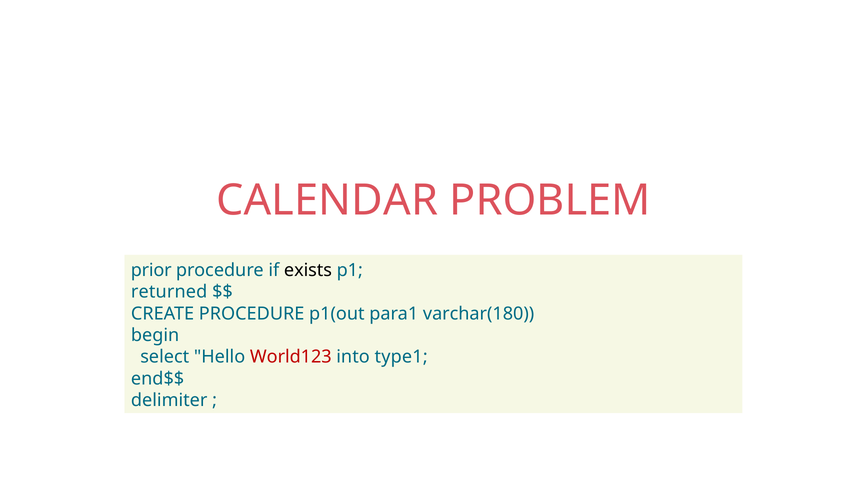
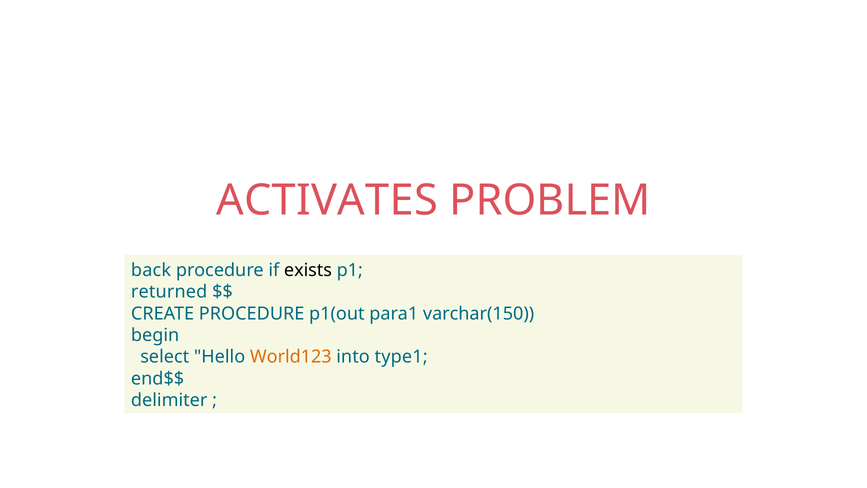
CALENDAR: CALENDAR -> ACTIVATES (327, 200)
prior: prior -> back (151, 270)
varchar(180: varchar(180 -> varchar(150 (479, 313)
World123 colour: red -> orange (291, 357)
